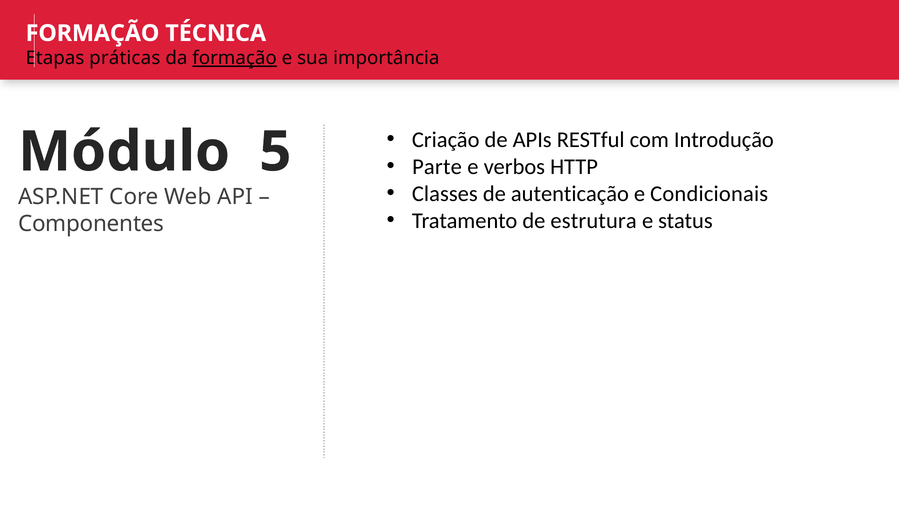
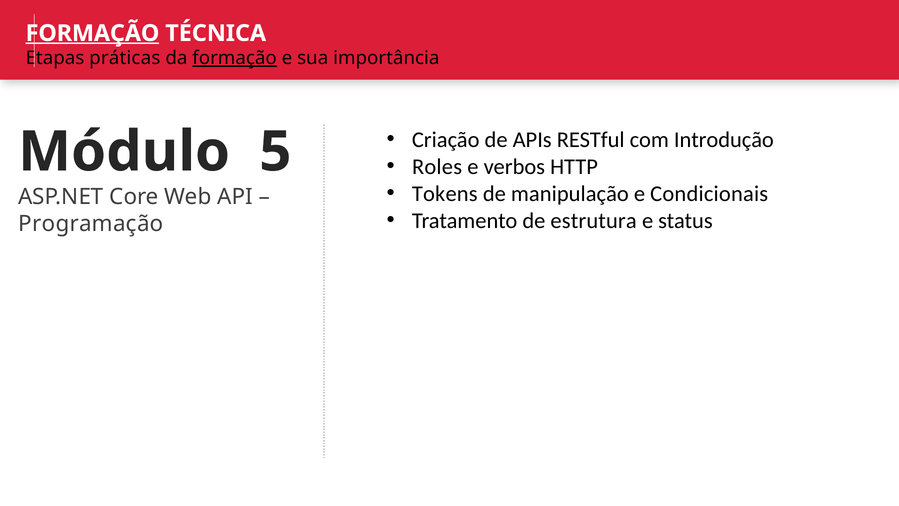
FORMAÇÃO underline: none -> present (93, 33)
Parte: Parte -> Roles (437, 167)
Classes: Classes -> Tokens (445, 194)
autenticação: autenticação -> manipulação (570, 194)
Componentes: Componentes -> Programação (91, 224)
